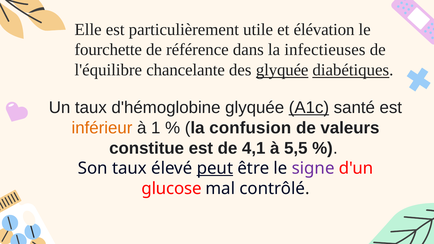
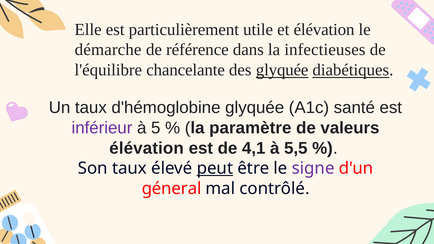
fourchette: fourchette -> démarche (108, 50)
A1c underline: present -> none (309, 108)
inférieur colour: orange -> purple (102, 128)
1: 1 -> 5 (156, 128)
confusion: confusion -> paramètre (250, 128)
constitue: constitue -> élévation (147, 148)
glucose: glucose -> géneral (172, 189)
